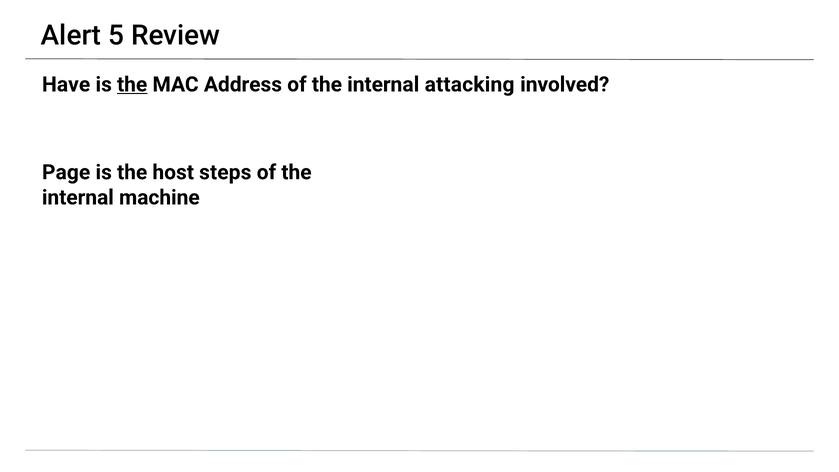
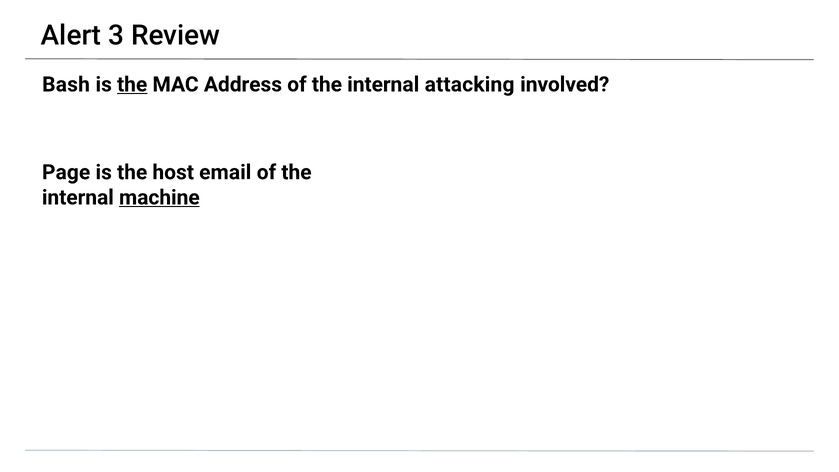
5: 5 -> 3 (116, 36)
Have: Have -> Bash (66, 84)
steps: steps -> email (225, 172)
machine underline: none -> present (159, 197)
